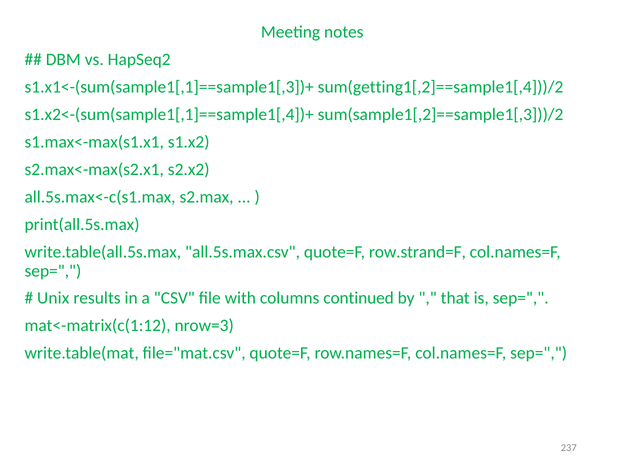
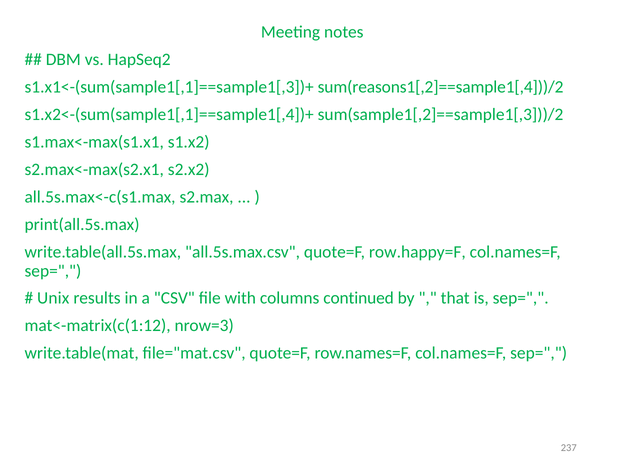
sum(getting1[,2]==sample1[,4]))/2: sum(getting1[,2]==sample1[,4]))/2 -> sum(reasons1[,2]==sample1[,4]))/2 (441, 87)
row.strand=F: row.strand=F -> row.happy=F (417, 252)
